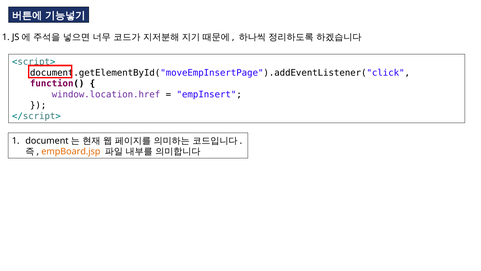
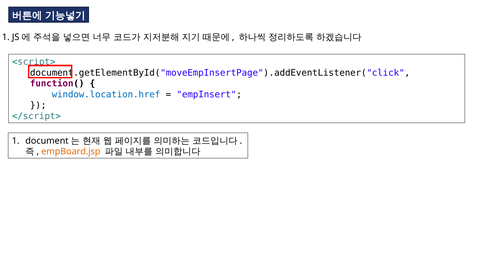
window.location.href colour: purple -> blue (106, 94)
